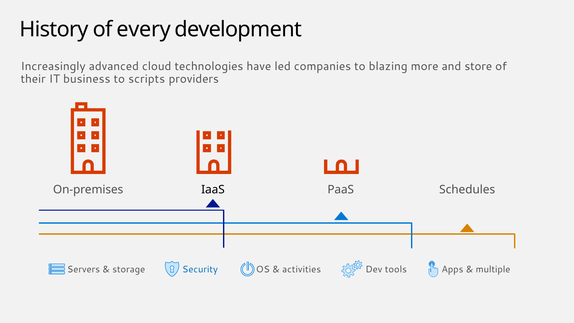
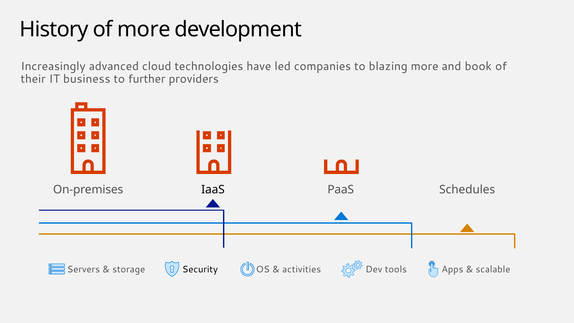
of every: every -> more (144, 29)
store: store -> book (478, 66)
scripts: scripts -> further (147, 79)
Security colour: blue -> black (200, 269)
multiple: multiple -> scalable (493, 269)
